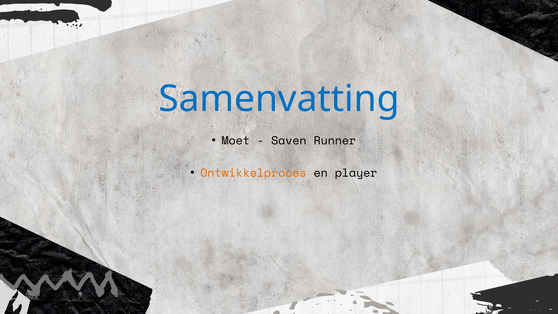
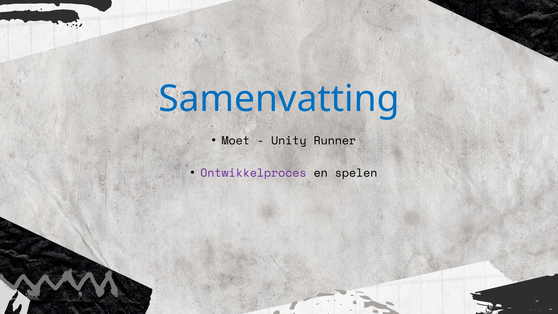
Saven: Saven -> Unity (289, 141)
Ontwikkelproces colour: orange -> purple (253, 173)
player: player -> spelen (356, 173)
